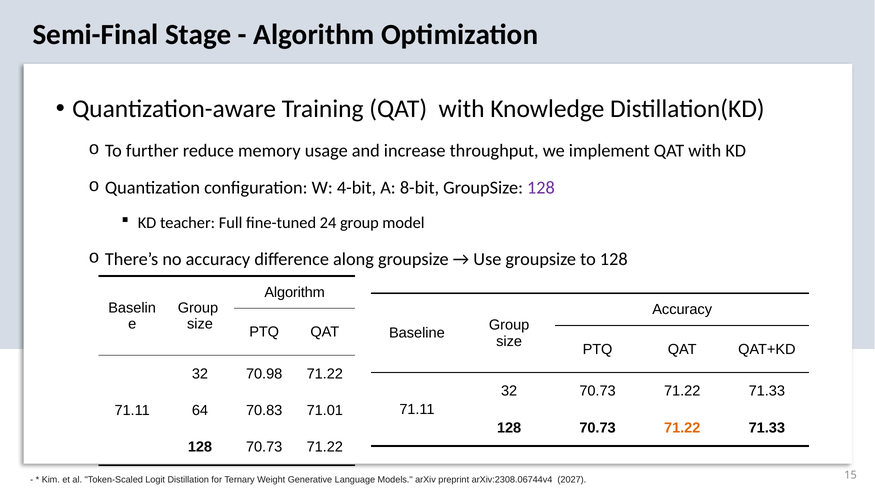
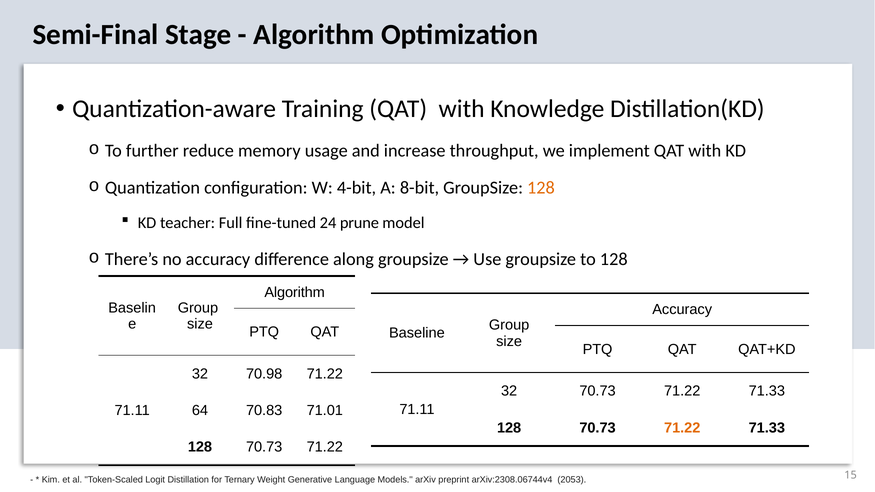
128 colour: purple -> orange (541, 188)
24 group: group -> prune (359, 223)
2027: 2027 -> 2053 (572, 480)
